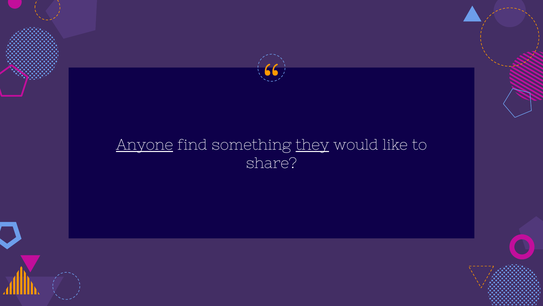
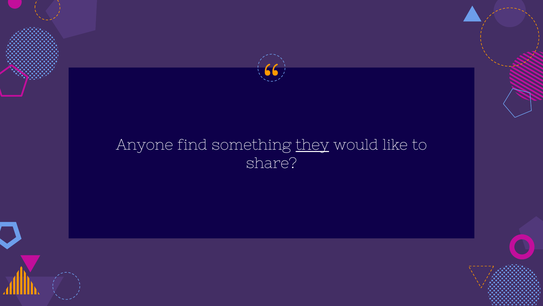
Anyone underline: present -> none (145, 145)
